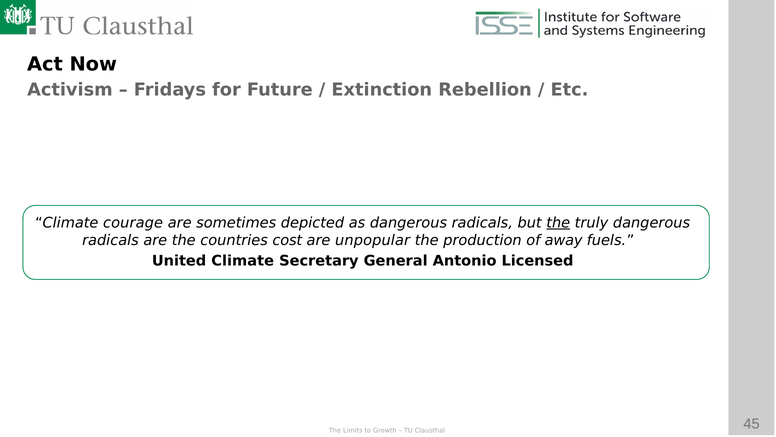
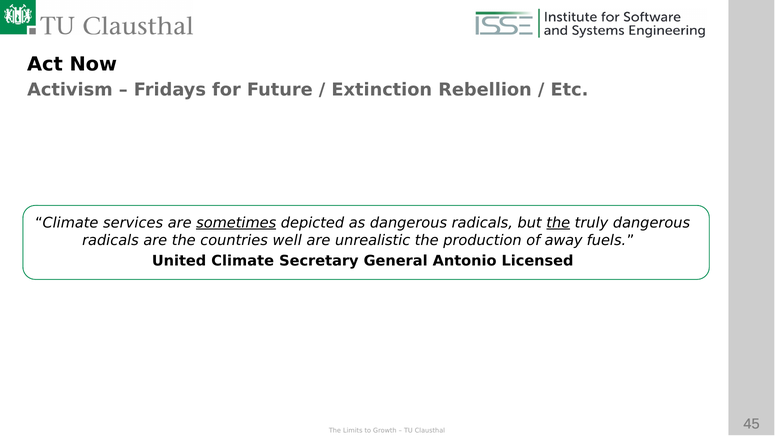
courage: courage -> services (133, 223)
sometimes underline: none -> present (236, 223)
cost: cost -> well (287, 240)
unpopular: unpopular -> unrealistic (373, 240)
